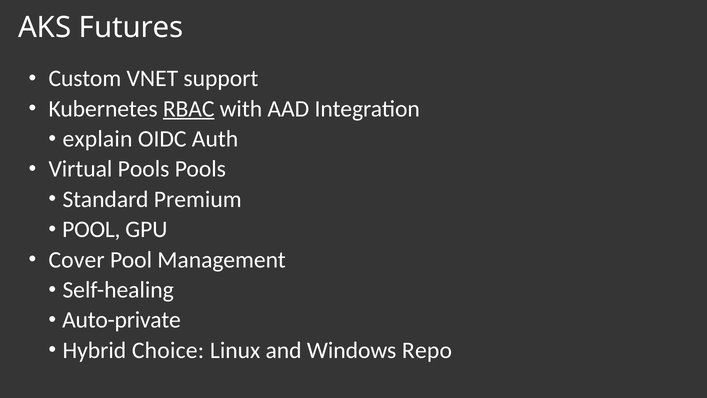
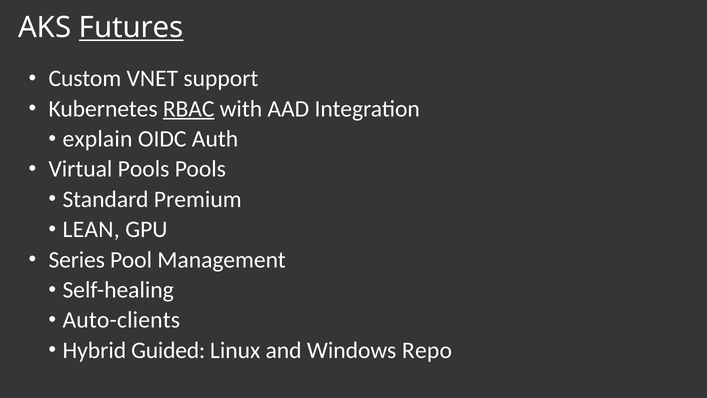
Futures underline: none -> present (131, 27)
POOL: POOL -> LEAN (91, 229)
Cover: Cover -> Series (77, 259)
Auto-private: Auto-private -> Auto-clients (121, 320)
Choice: Choice -> Guided (168, 350)
